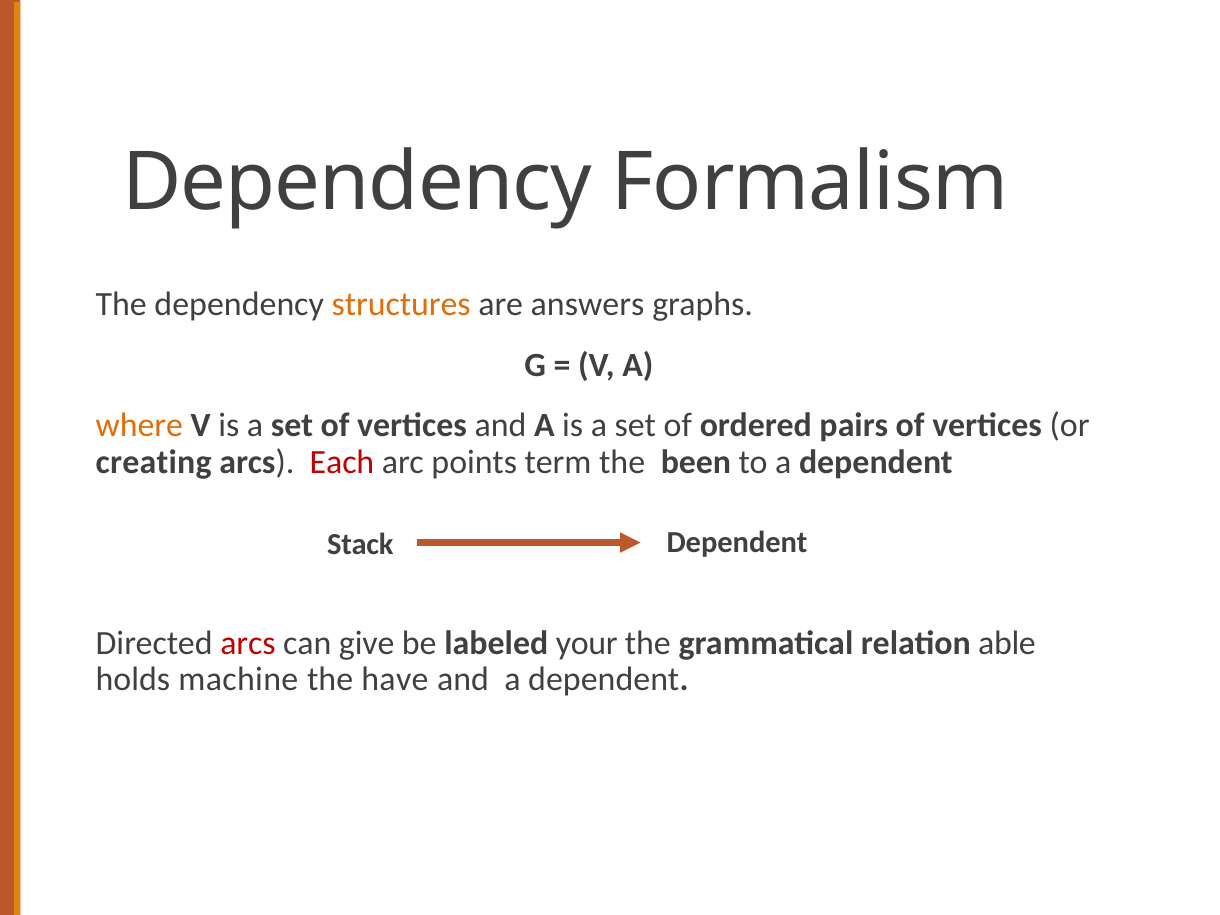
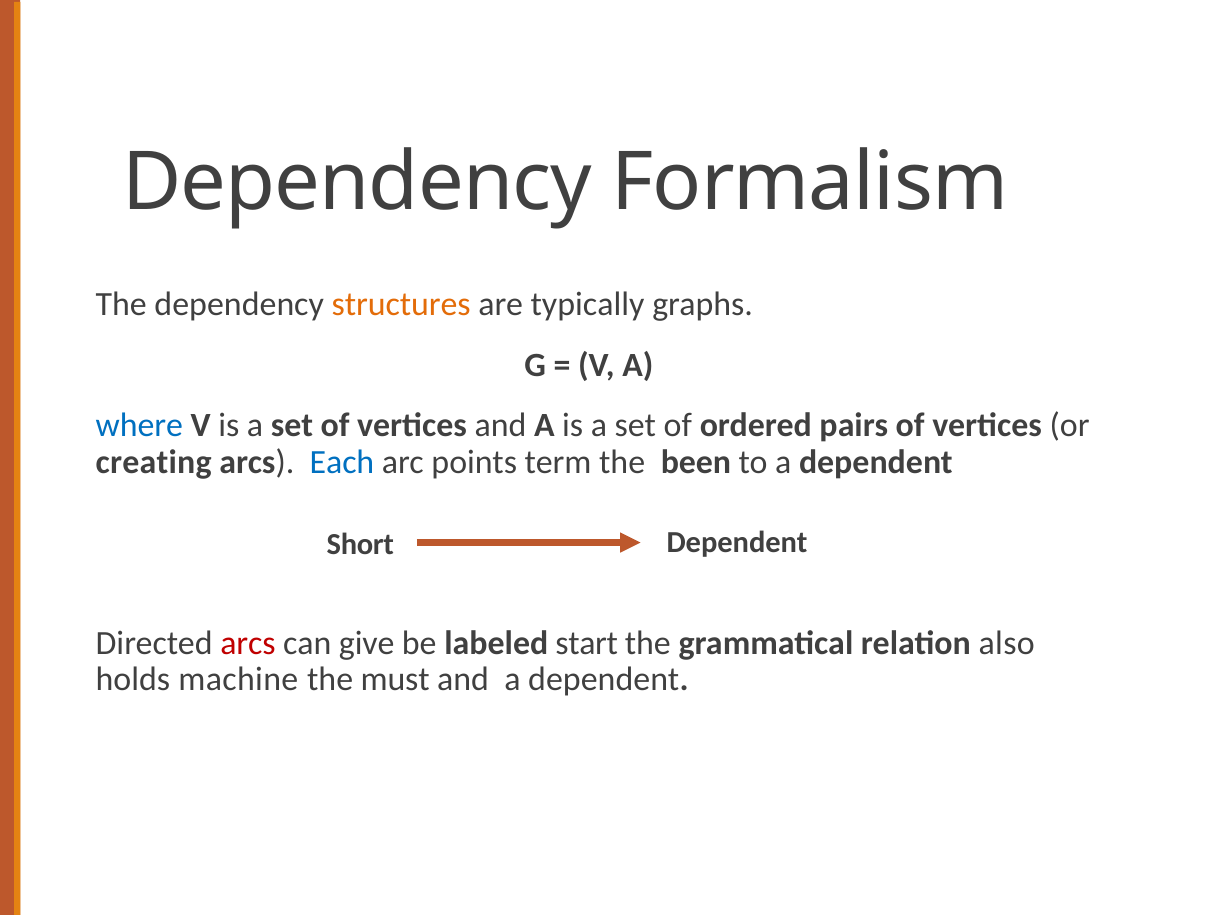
answers: answers -> typically (588, 305)
where colour: orange -> blue (139, 425)
Each colour: red -> blue (342, 462)
Stack: Stack -> Short (360, 544)
your: your -> start (587, 643)
able: able -> also (1007, 643)
have: have -> must (395, 680)
